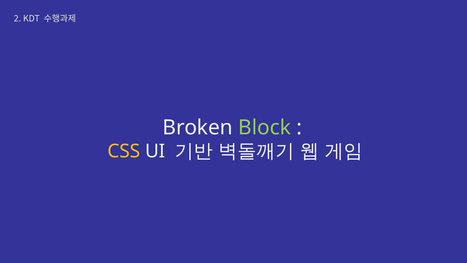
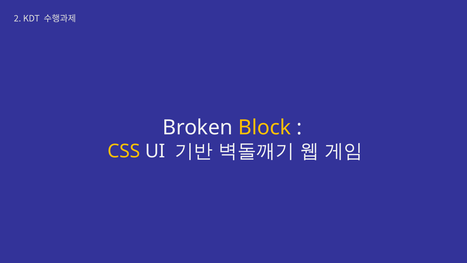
Block colour: light green -> yellow (265, 127)
